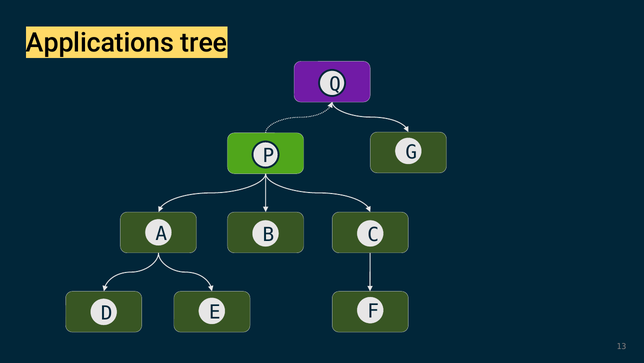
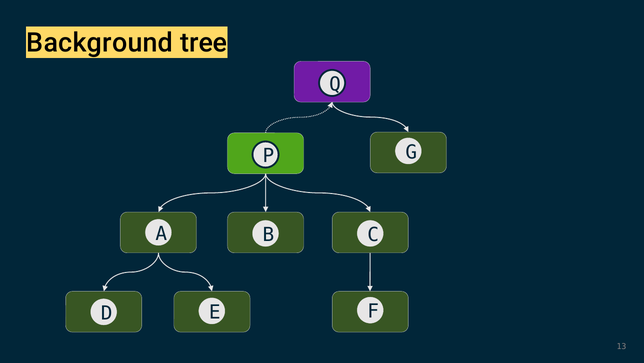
Applications: Applications -> Background (100, 43)
